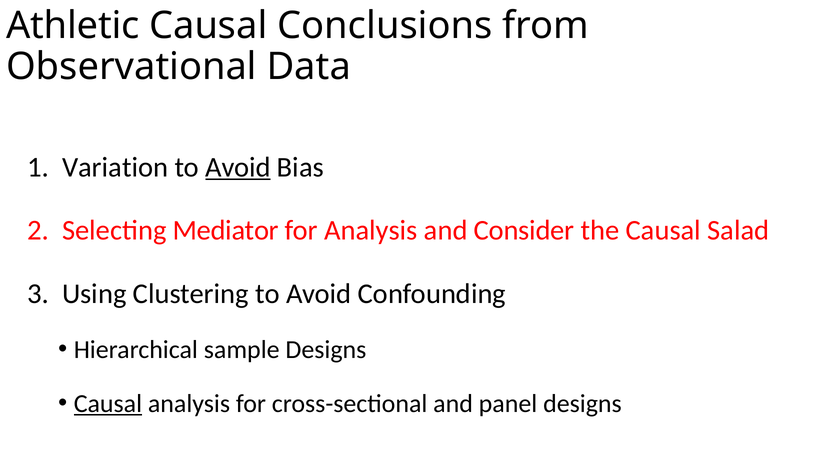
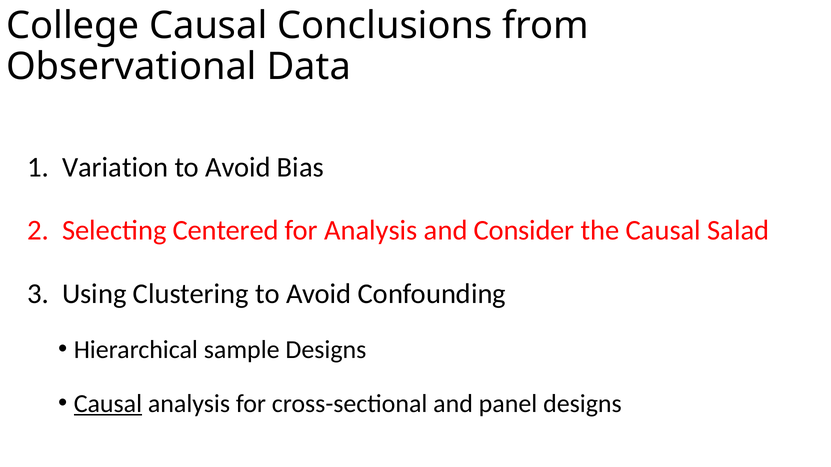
Athletic: Athletic -> College (73, 26)
Avoid underline: present -> none (238, 167)
Mediator: Mediator -> Centered (226, 231)
